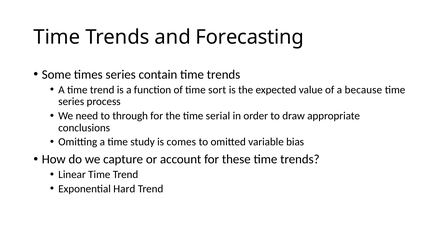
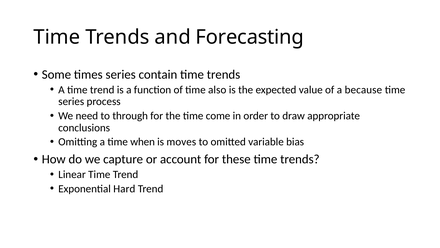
sort: sort -> also (217, 90)
serial: serial -> come (218, 116)
study: study -> when (143, 142)
comes: comes -> moves (181, 142)
